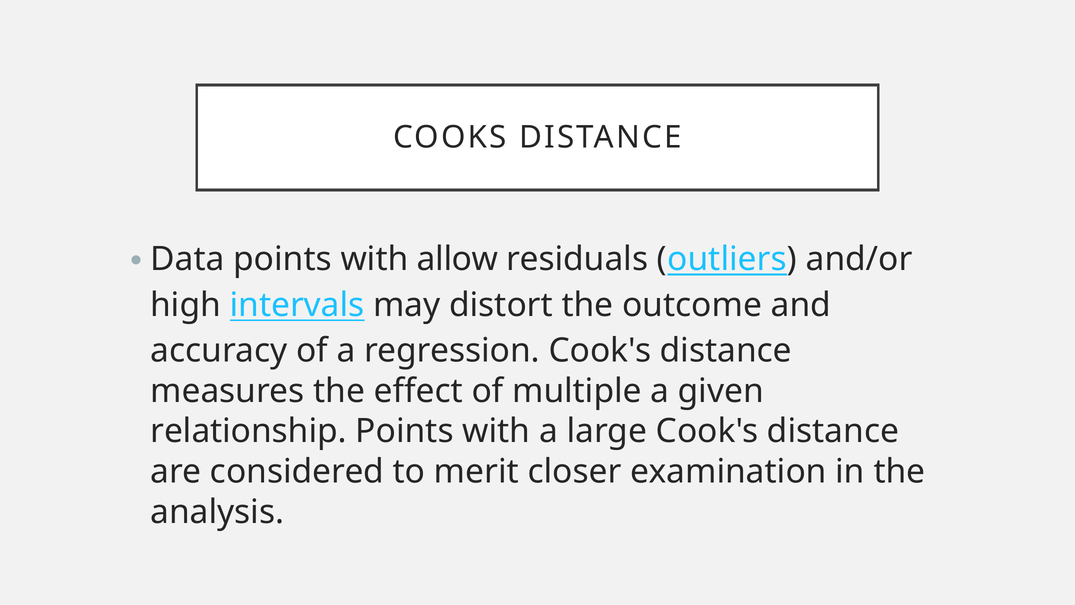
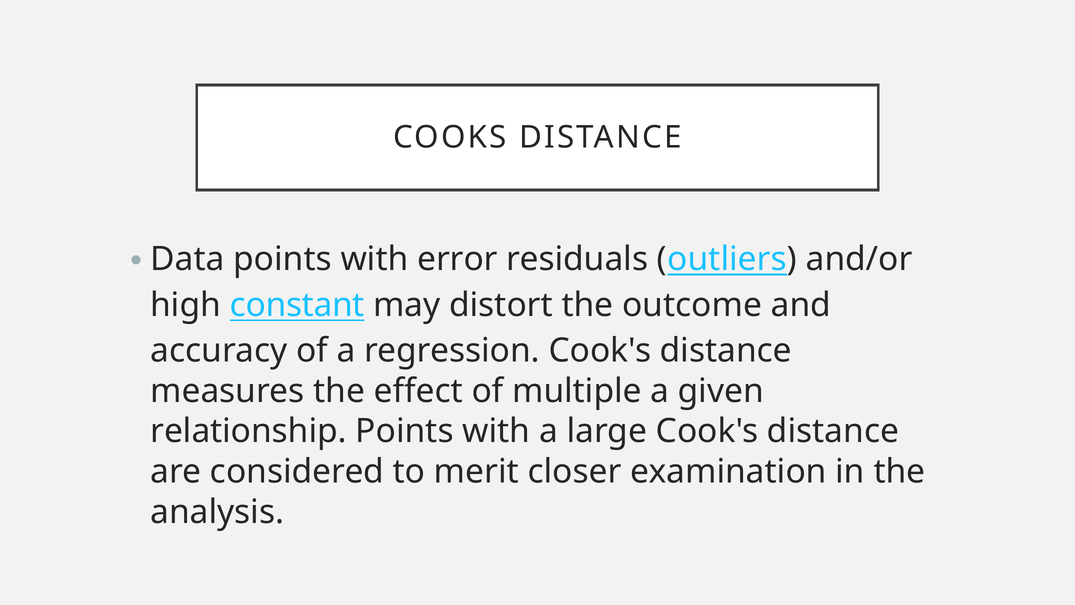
allow: allow -> error (457, 259)
intervals: intervals -> constant (297, 305)
